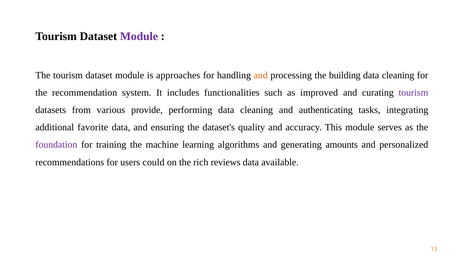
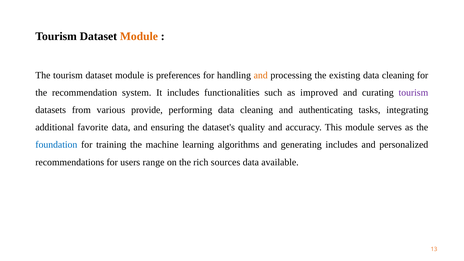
Module colour: purple -> orange (139, 36)
approaches: approaches -> preferences (178, 75)
building: building -> existing (345, 75)
foundation colour: purple -> blue (56, 145)
generating amounts: amounts -> includes (342, 145)
could: could -> range (154, 162)
reviews: reviews -> sources (226, 162)
